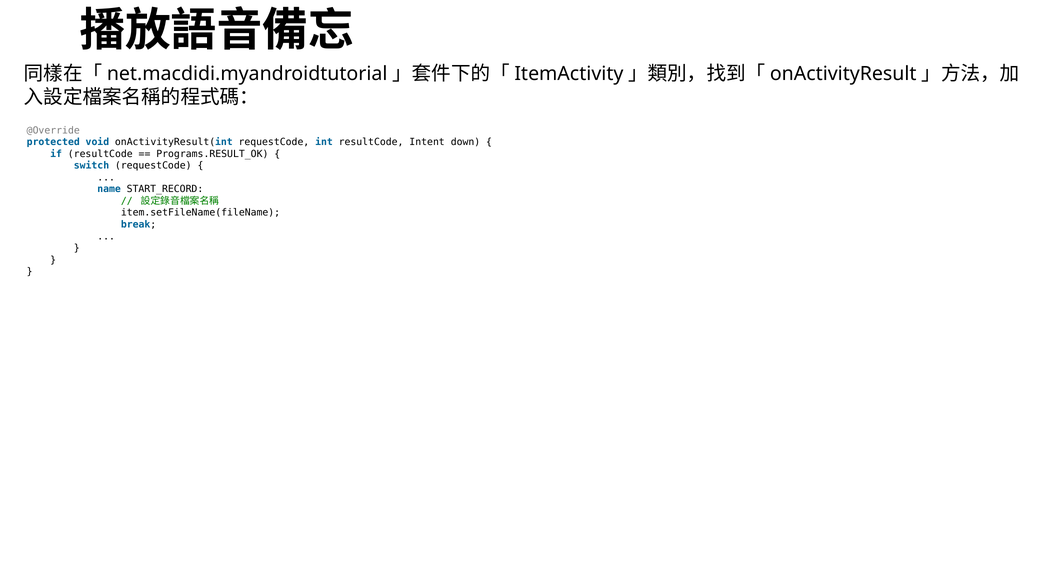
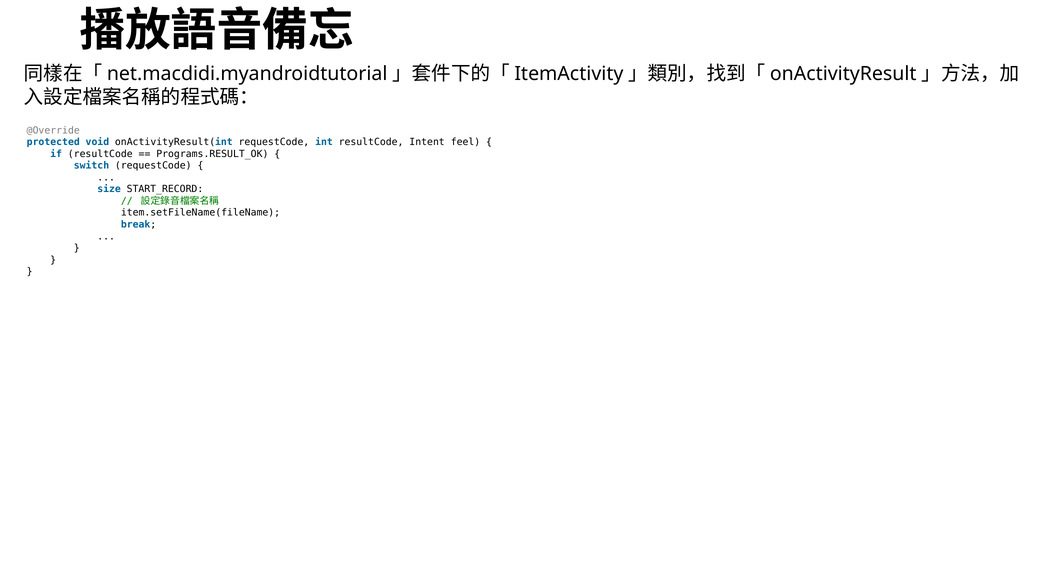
down: down -> feel (465, 142)
name: name -> size (109, 189)
